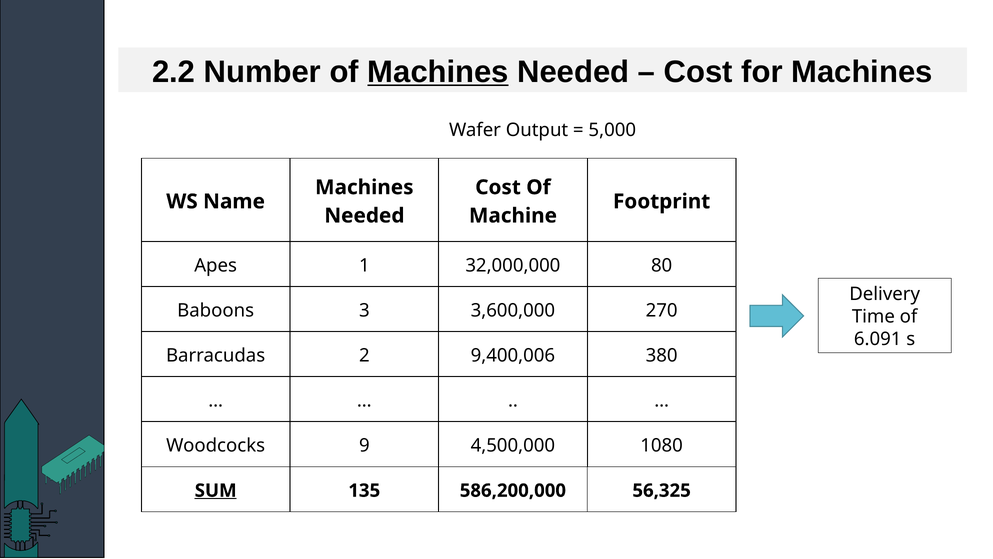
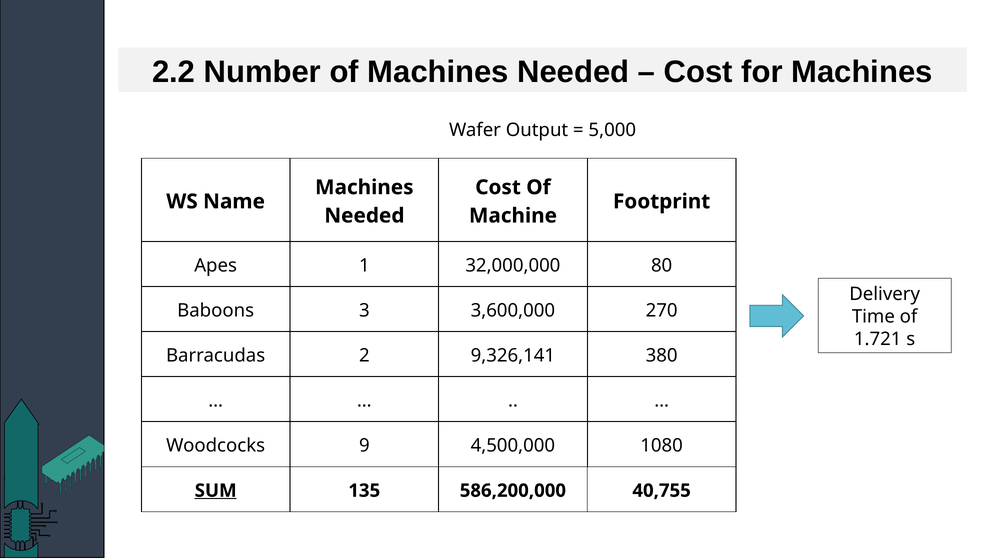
Machines underline: present -> none (438, 72)
6.091: 6.091 -> 1.721 (878, 339)
9,400,006: 9,400,006 -> 9,326,141 (513, 355)
56,325: 56,325 -> 40,755 (662, 490)
